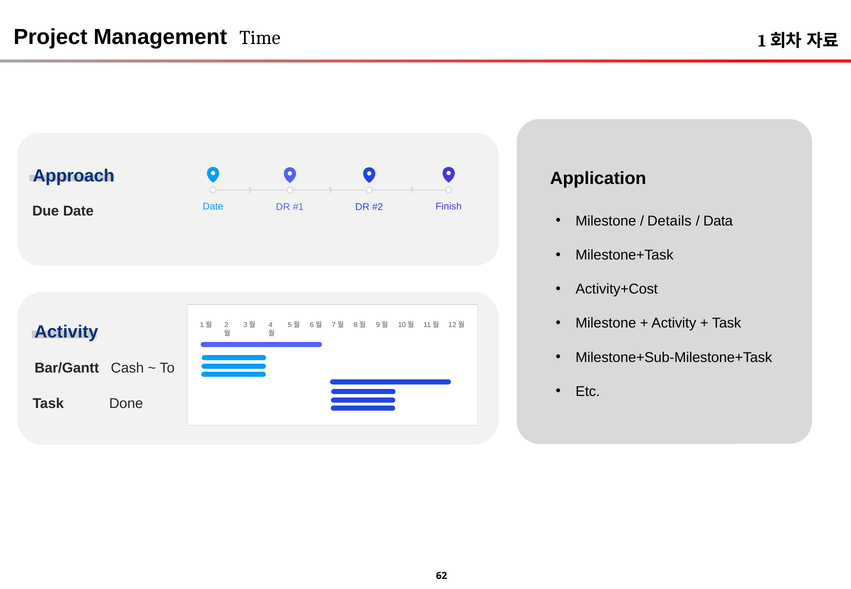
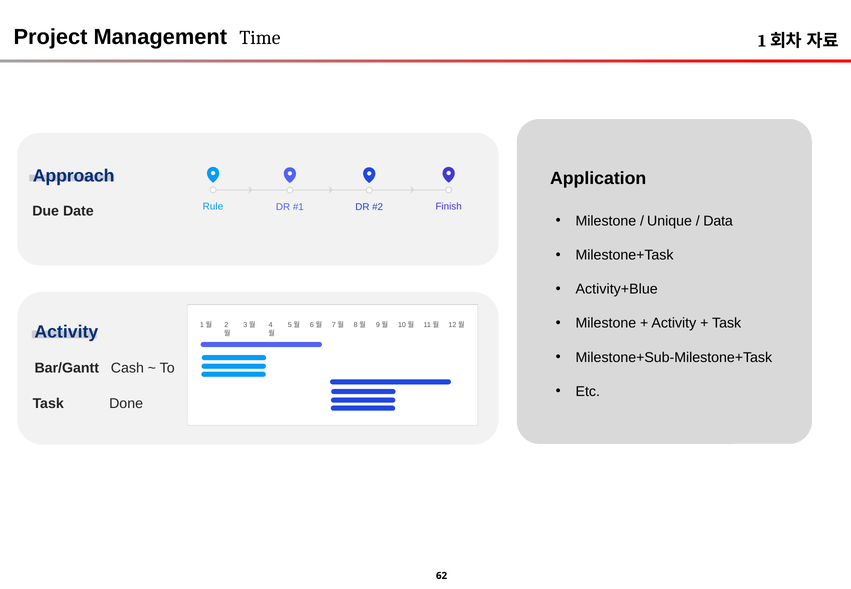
Date: Date -> Rule (213, 207)
Details: Details -> Unique (670, 221)
Activity+Cost: Activity+Cost -> Activity+Blue (617, 289)
